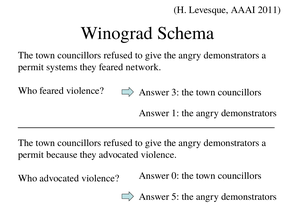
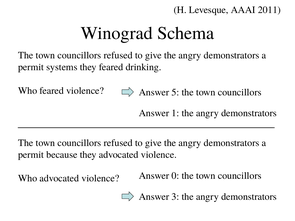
network: network -> drinking (143, 67)
3: 3 -> 5 (175, 92)
5: 5 -> 3 (175, 197)
